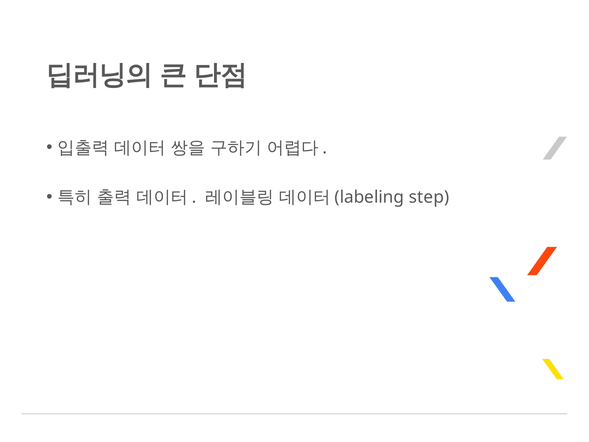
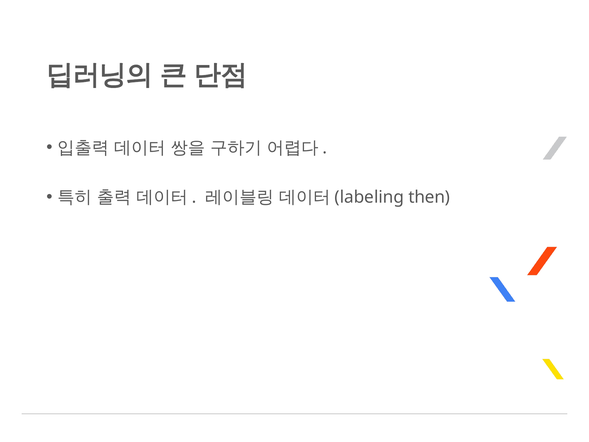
step: step -> then (429, 197)
